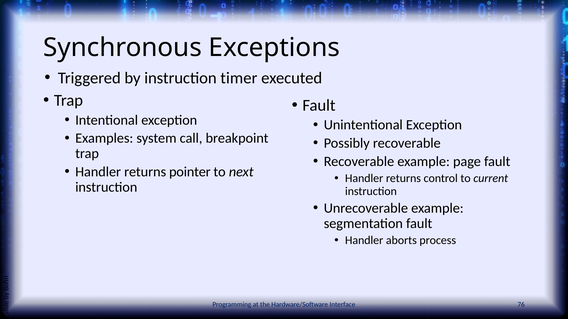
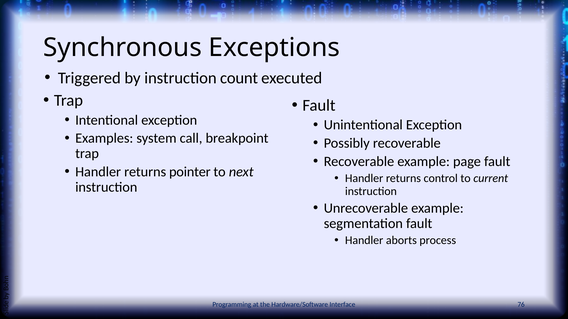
timer: timer -> count (239, 78)
